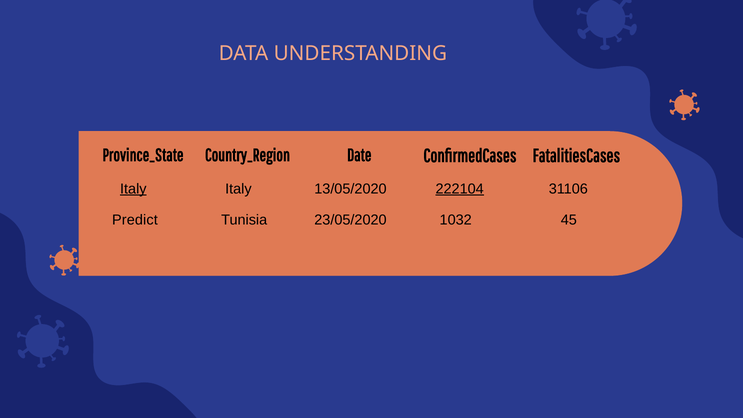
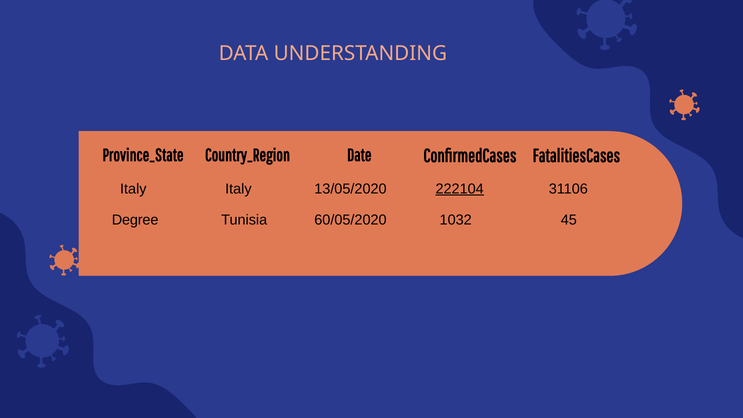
Italy underline: present -> none (133, 189)
Predict: Predict -> Degree (135, 220)
23/05/2020: 23/05/2020 -> 60/05/2020 (350, 220)
